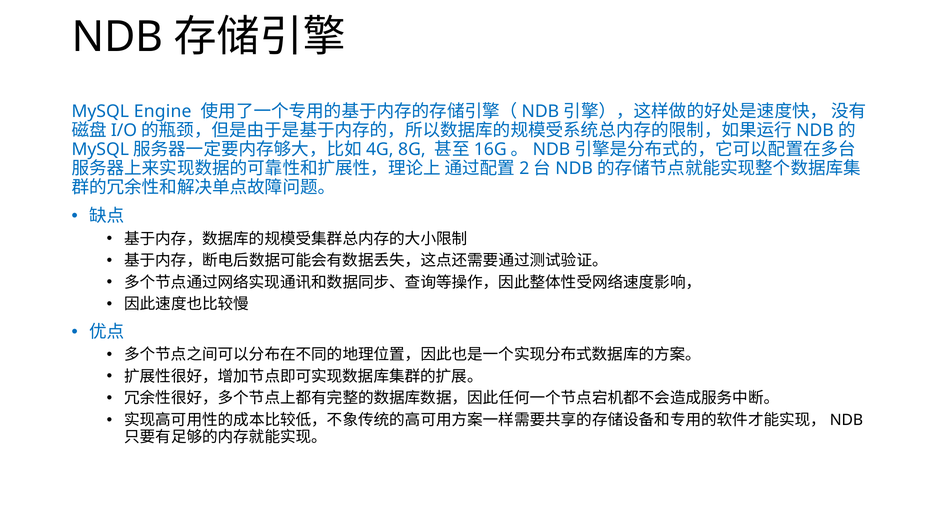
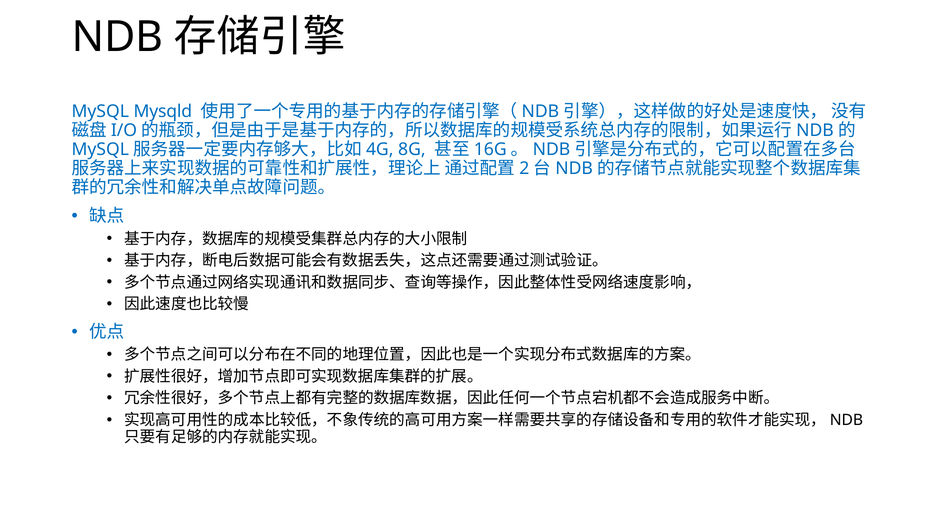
Engine: Engine -> Mysqld (163, 111)
